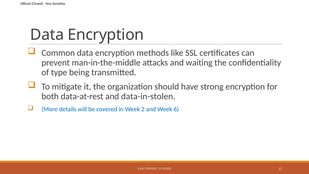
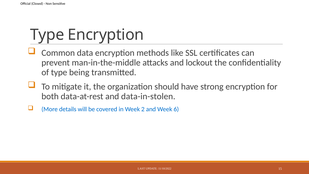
Data: Data -> Type (47, 35)
waiting: waiting -> lockout (199, 62)
